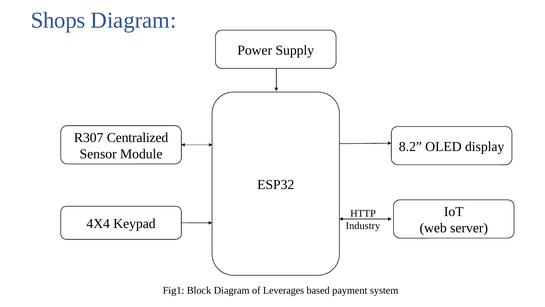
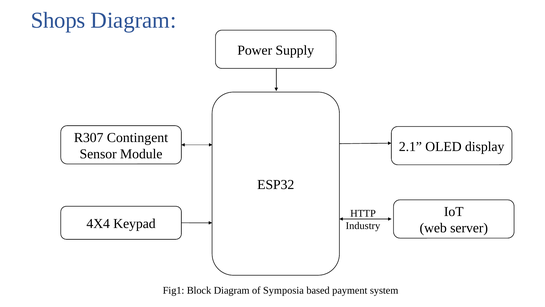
Centralized: Centralized -> Contingent (137, 137)
8.2: 8.2 -> 2.1 (410, 146)
Leverages: Leverages -> Symposia (283, 290)
